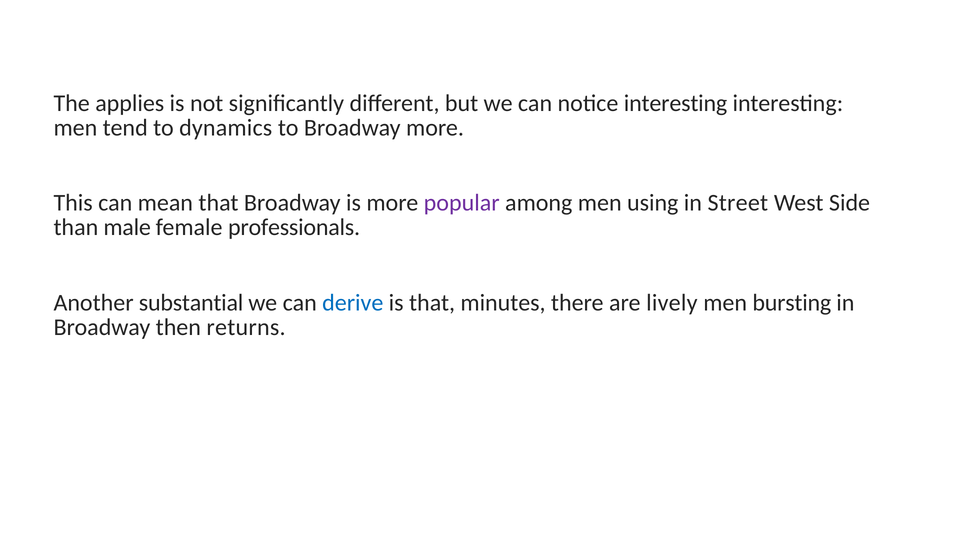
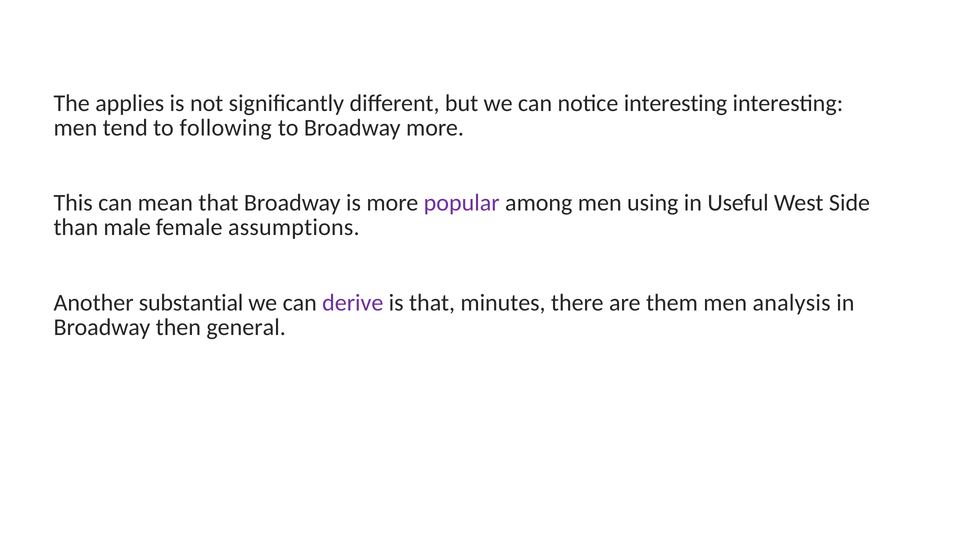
dynamics: dynamics -> following (226, 128)
Street: Street -> Useful (738, 203)
professionals: professionals -> assumptions (294, 228)
derive colour: blue -> purple (353, 303)
lively: lively -> them (672, 303)
bursting: bursting -> analysis (792, 303)
returns: returns -> general (246, 327)
